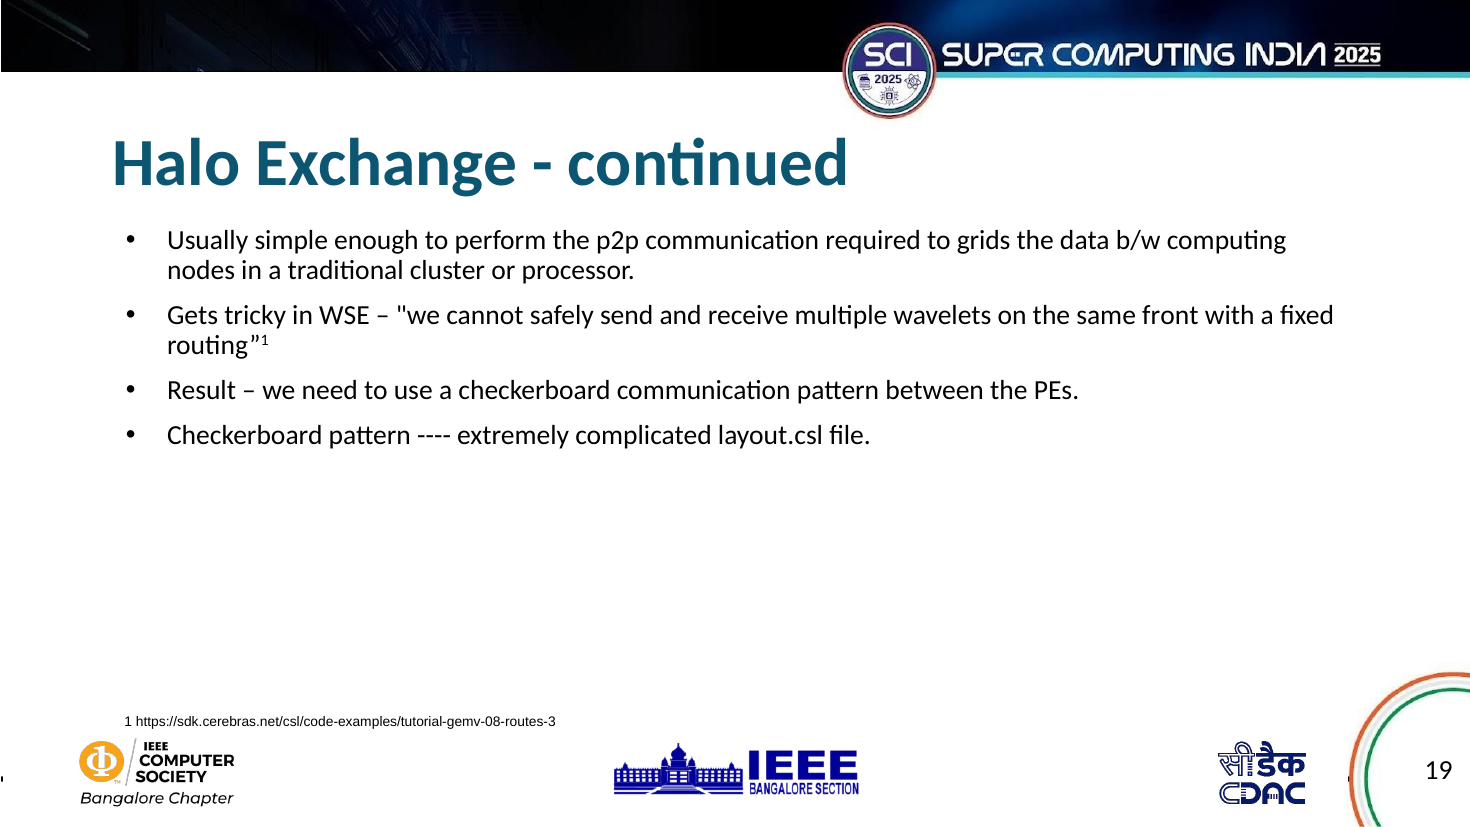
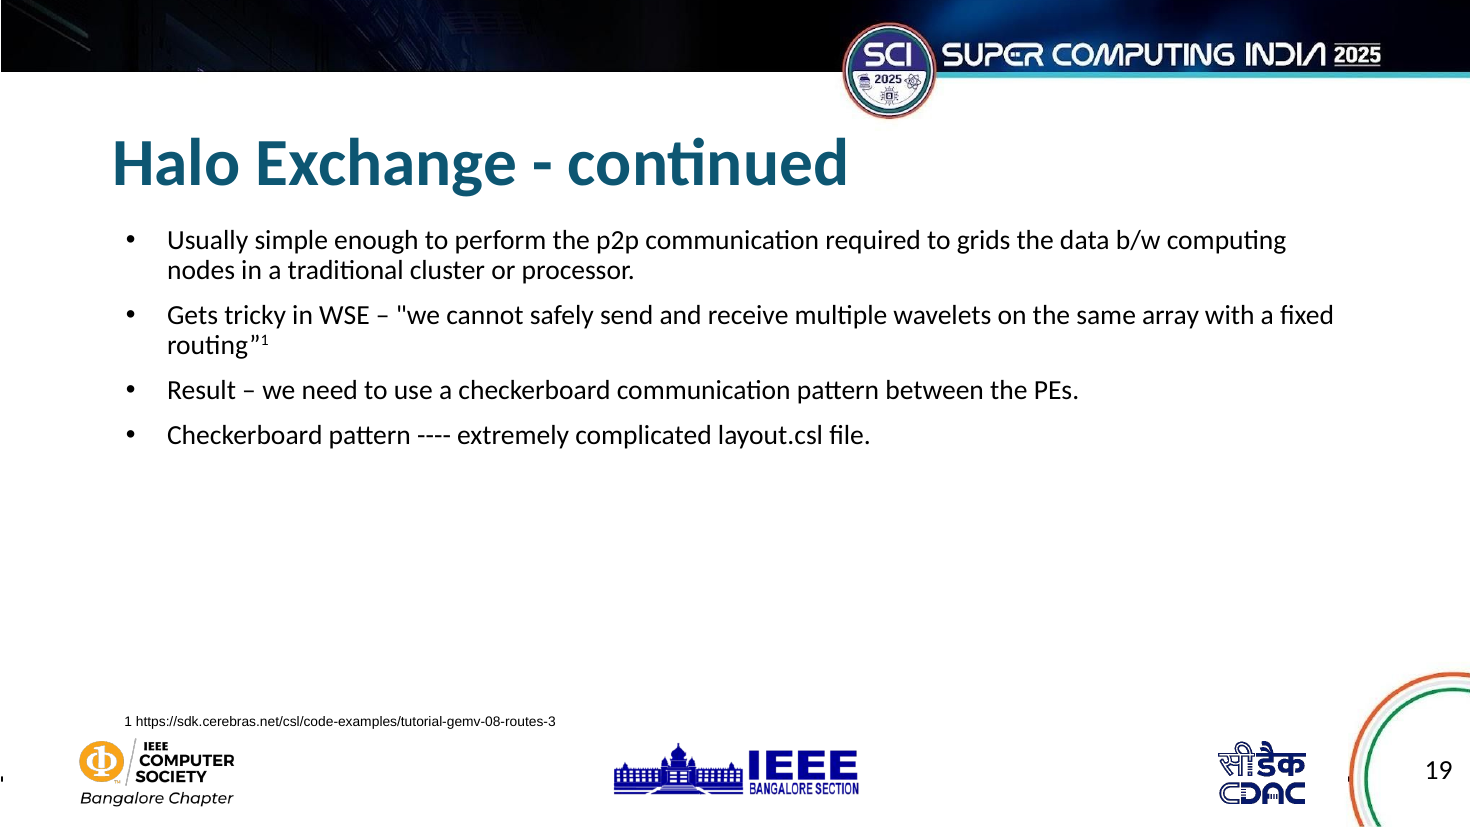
front: front -> array (1171, 315)
